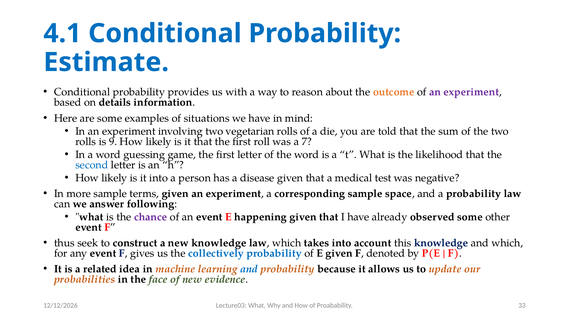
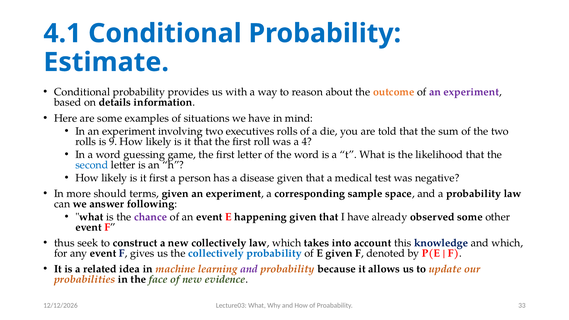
vegetarian: vegetarian -> executives (250, 131)
7: 7 -> 4 (307, 142)
it into: into -> first (159, 178)
more sample: sample -> should (110, 194)
new knowledge: knowledge -> collectively (219, 243)
and colour: blue -> purple (249, 269)
